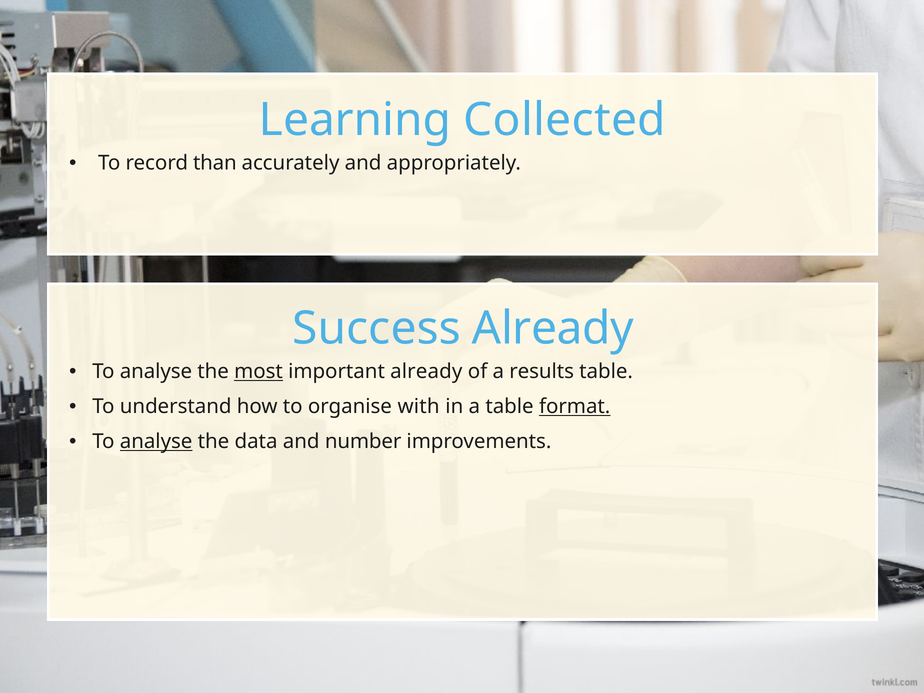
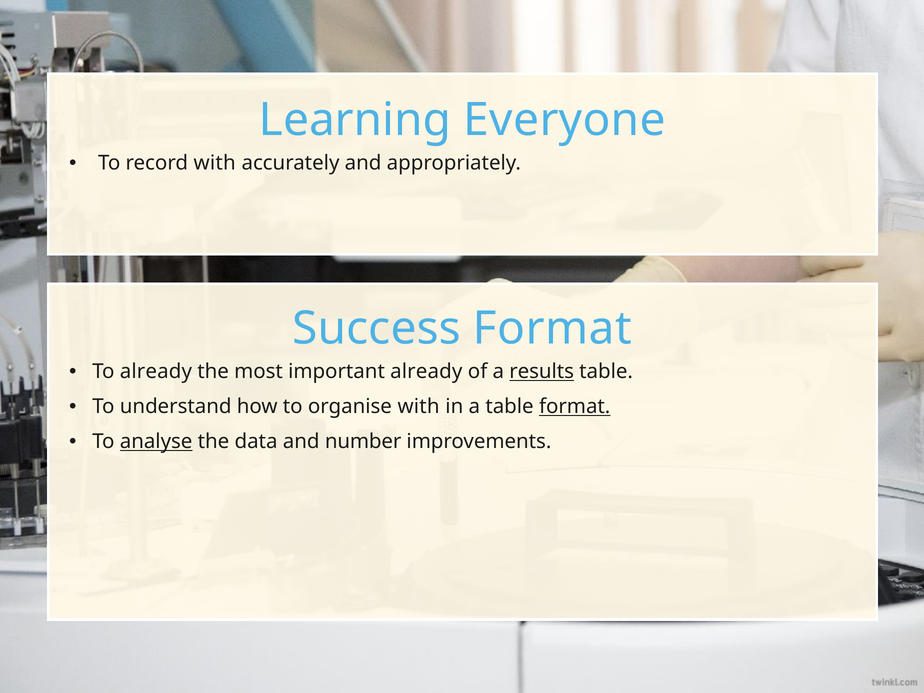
Collected: Collected -> Everyone (565, 120)
record than: than -> with (215, 163)
Success Already: Already -> Format (552, 328)
analyse: analyse -> already (156, 372)
most underline: present -> none (259, 372)
results underline: none -> present (542, 372)
